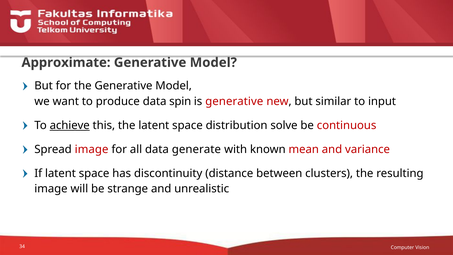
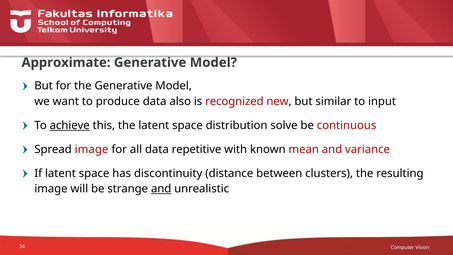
spin: spin -> also (180, 101)
is generative: generative -> recognized (234, 101)
generate: generate -> repetitive (197, 149)
and underline: none -> present (161, 189)
